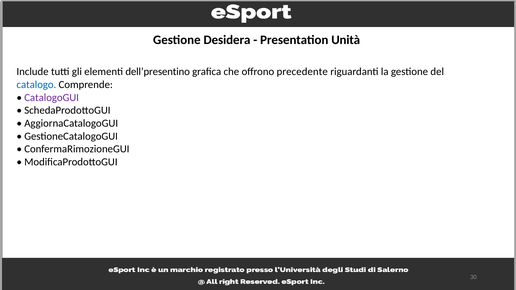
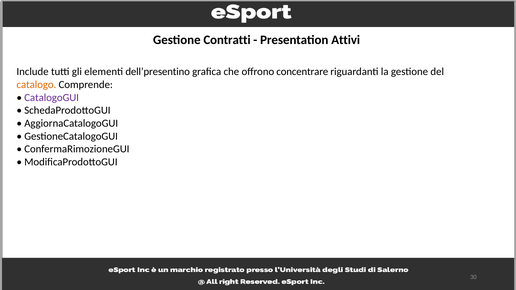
Desidera: Desidera -> Contratti (227, 40)
Unità: Unità -> Attivi (346, 40)
precedente: precedente -> concentrare (302, 72)
catalogo colour: blue -> orange (36, 85)
